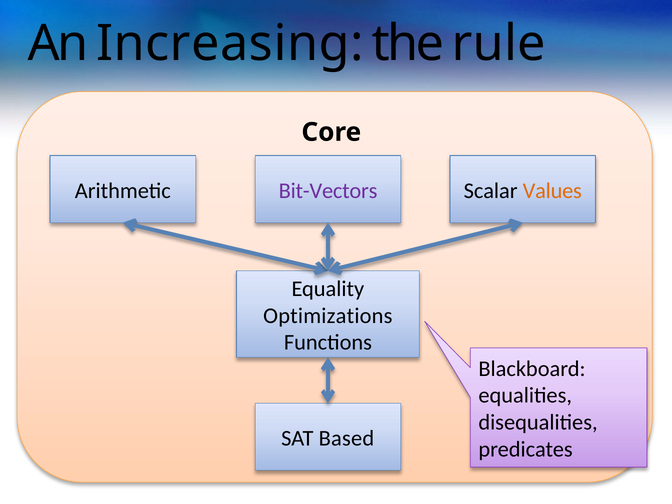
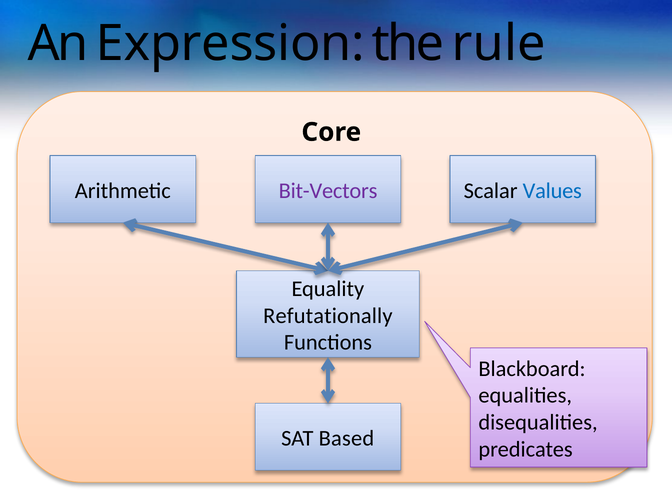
Increasing: Increasing -> Expression (230, 44)
Values colour: orange -> blue (552, 191)
Optimizations: Optimizations -> Refutationally (328, 316)
